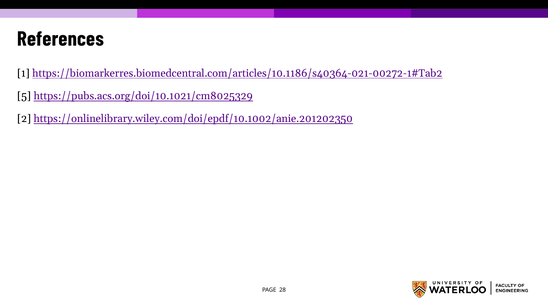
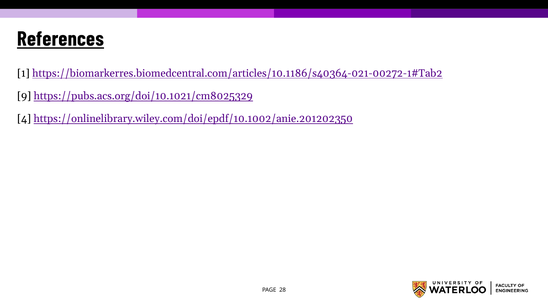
References underline: none -> present (61, 39)
5: 5 -> 9 (24, 96)
2: 2 -> 4 (24, 119)
